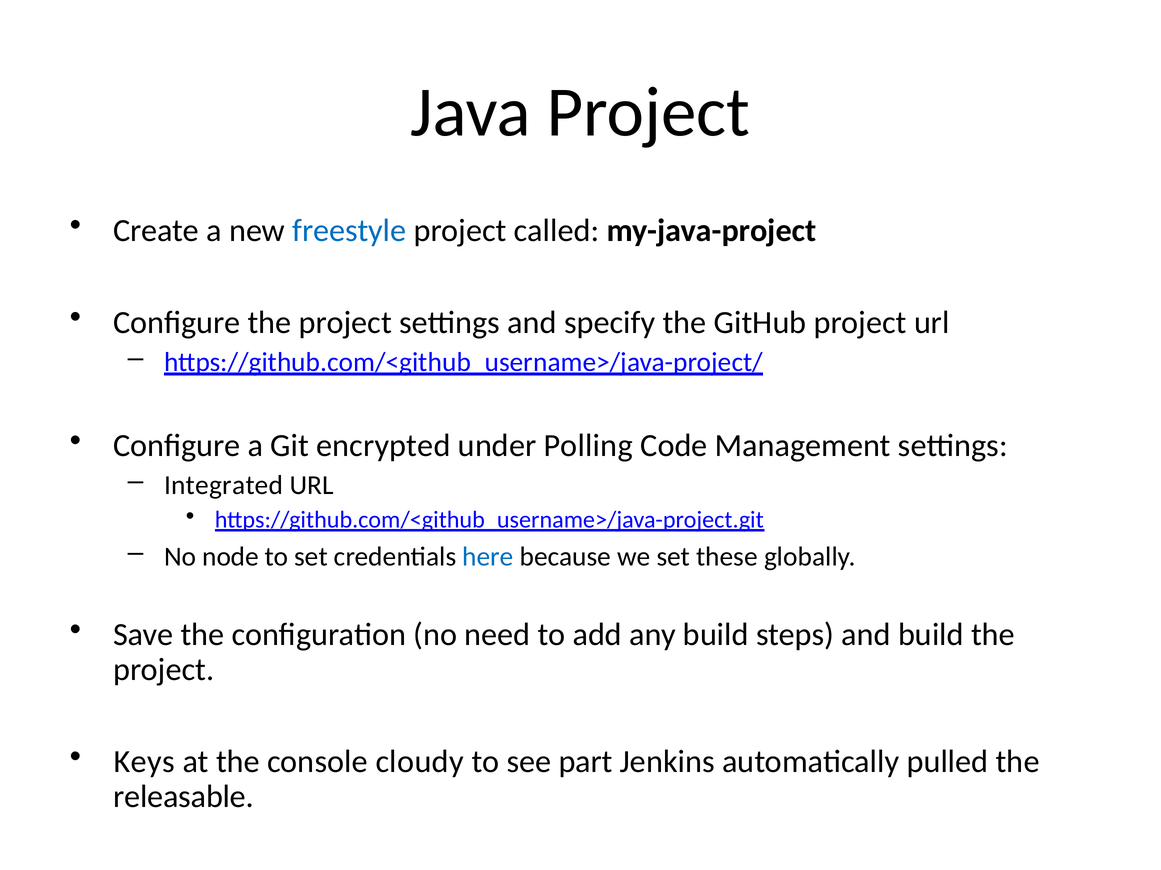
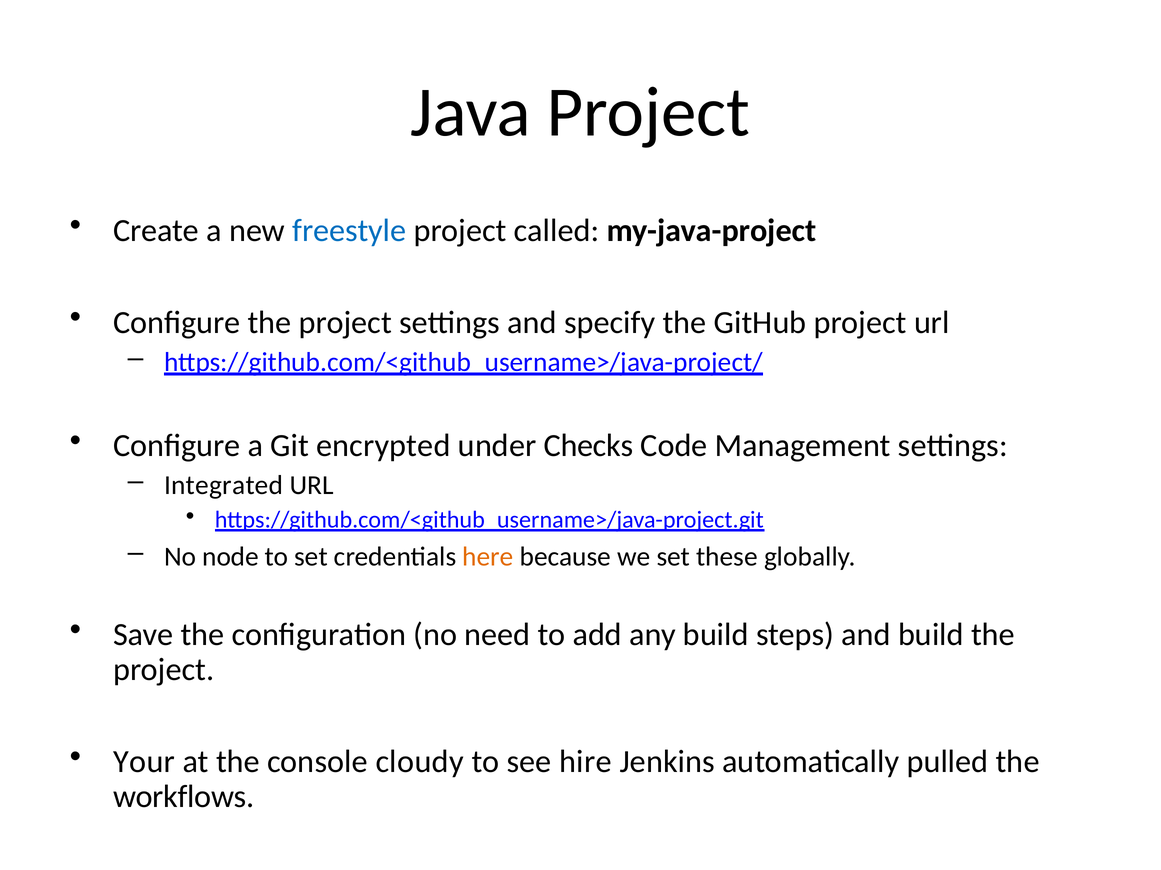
Polling: Polling -> Checks (588, 446)
here colour: blue -> orange (488, 557)
Keys: Keys -> Your (144, 762)
part: part -> hire (585, 762)
releasable: releasable -> workflows (184, 797)
